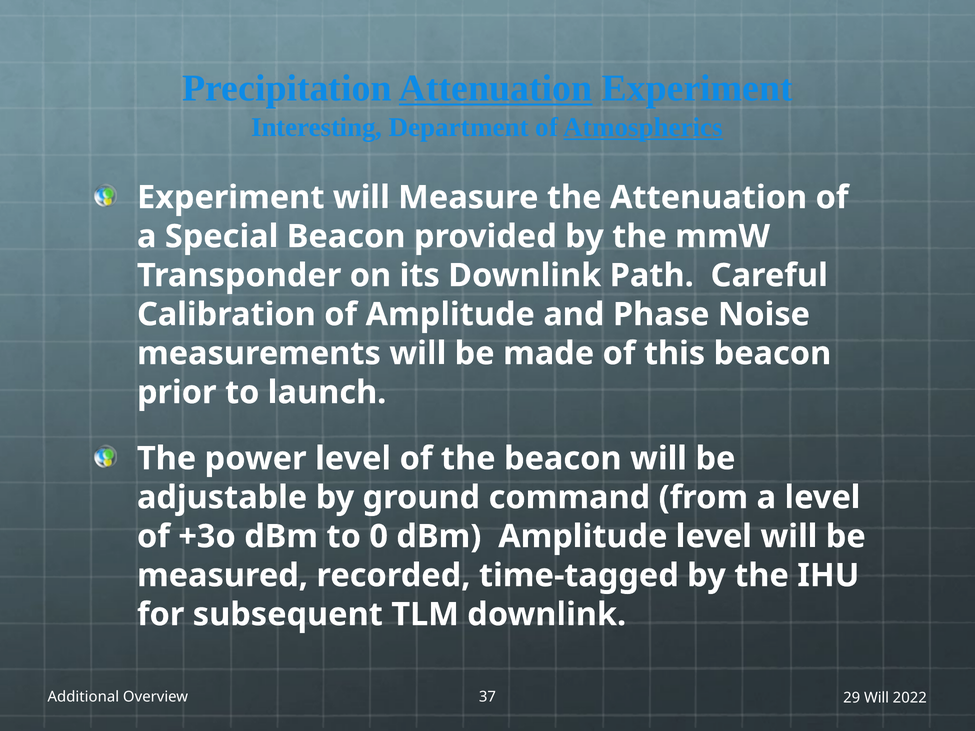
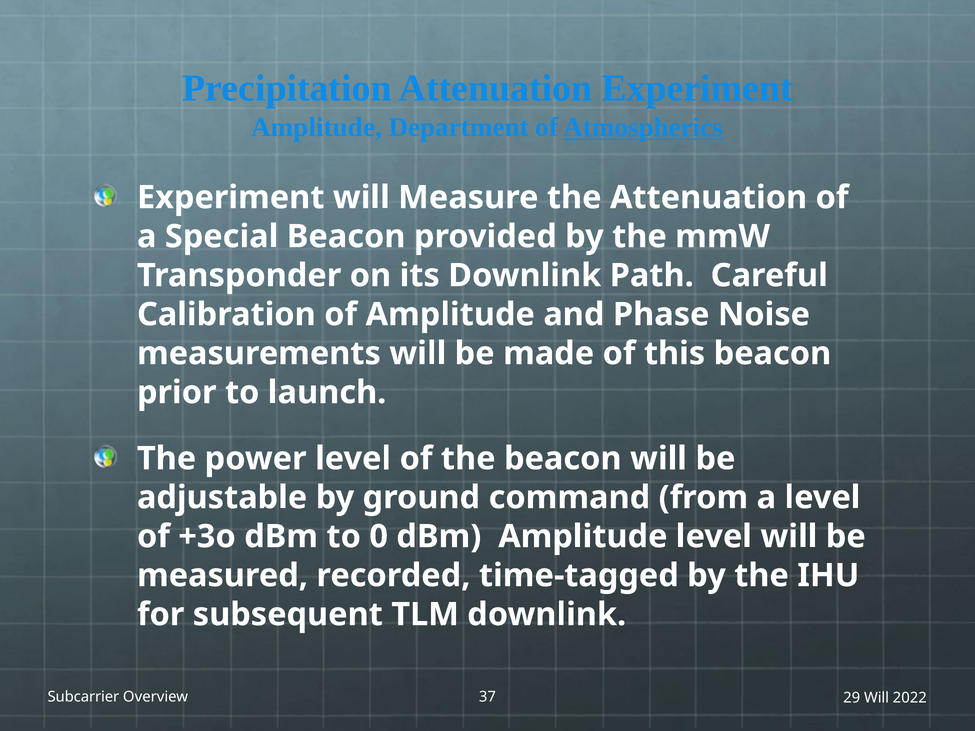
Attenuation underline: present -> none (496, 88)
Interesting: Interesting -> Amplitude (317, 128)
Additional: Additional -> Subcarrier (83, 697)
